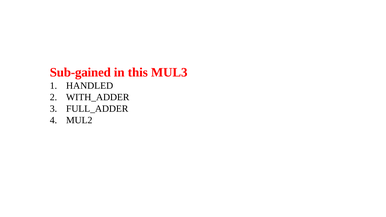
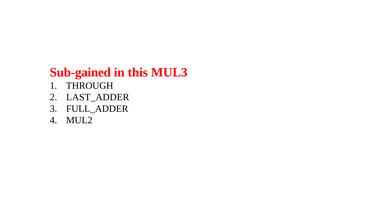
HANDLED: HANDLED -> THROUGH (90, 86)
WITH_ADDER: WITH_ADDER -> LAST_ADDER (98, 97)
